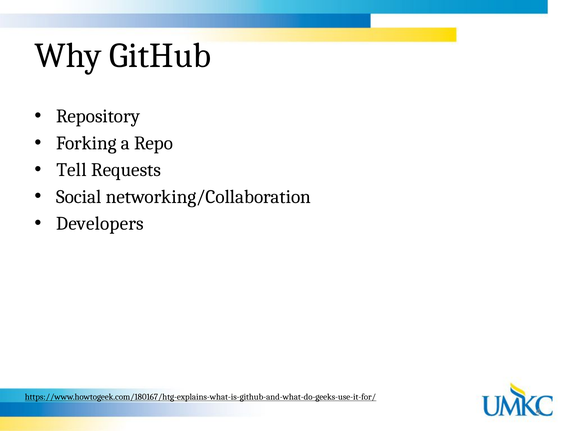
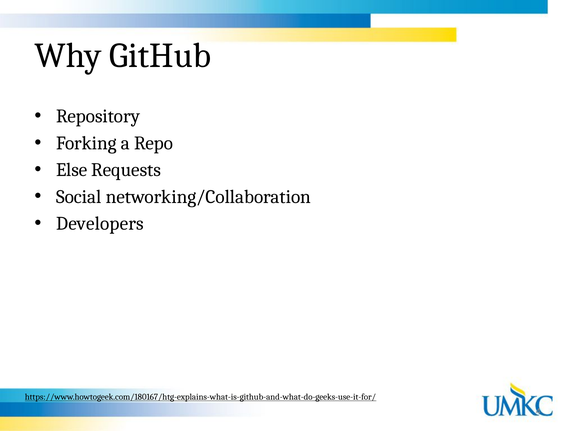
Tell: Tell -> Else (72, 170)
